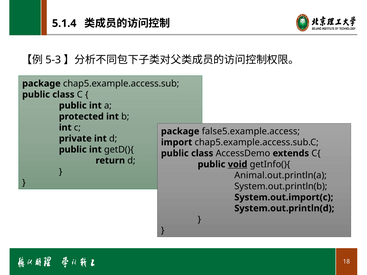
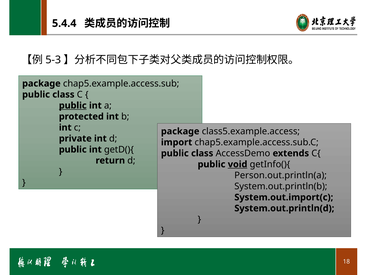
5.1.4: 5.1.4 -> 5.4.4 (64, 23)
public underline: none -> present (73, 106)
false5.example.access: false5.example.access -> class5.example.access (251, 131)
Animal.out.println(a: Animal.out.println(a -> Person.out.println(a (281, 175)
